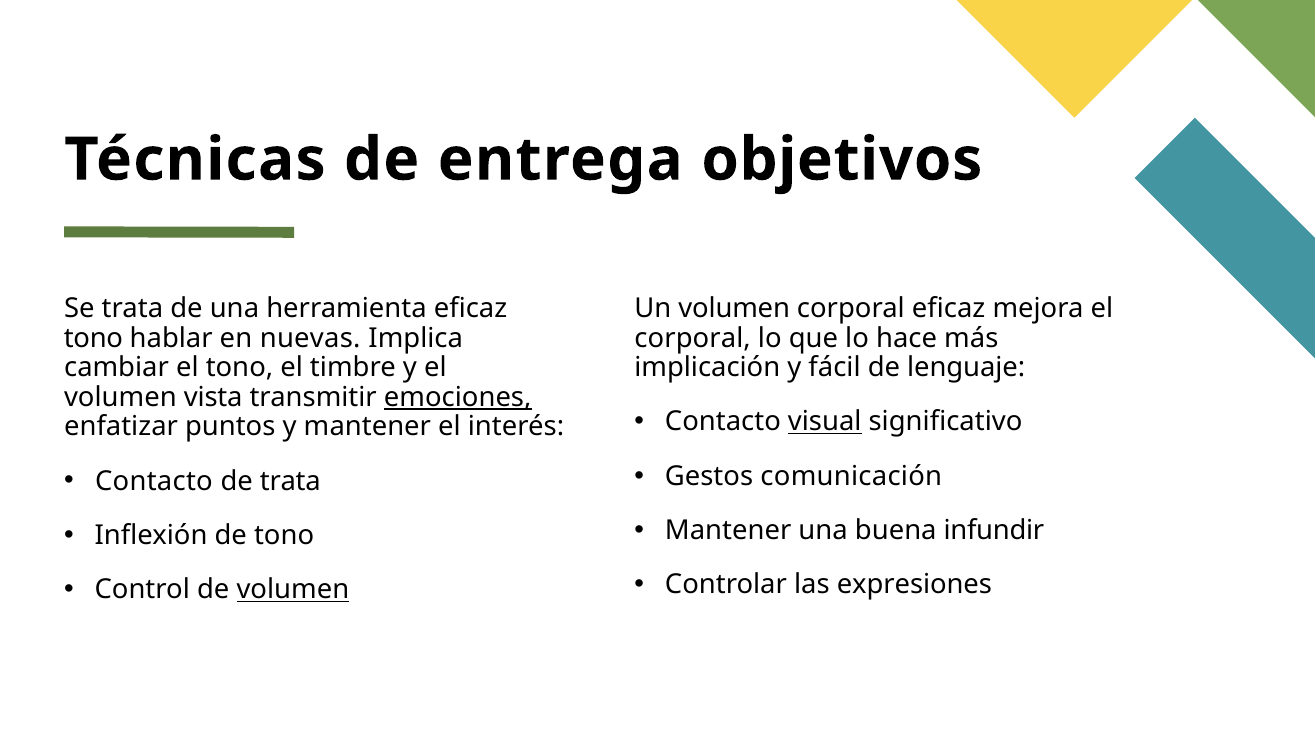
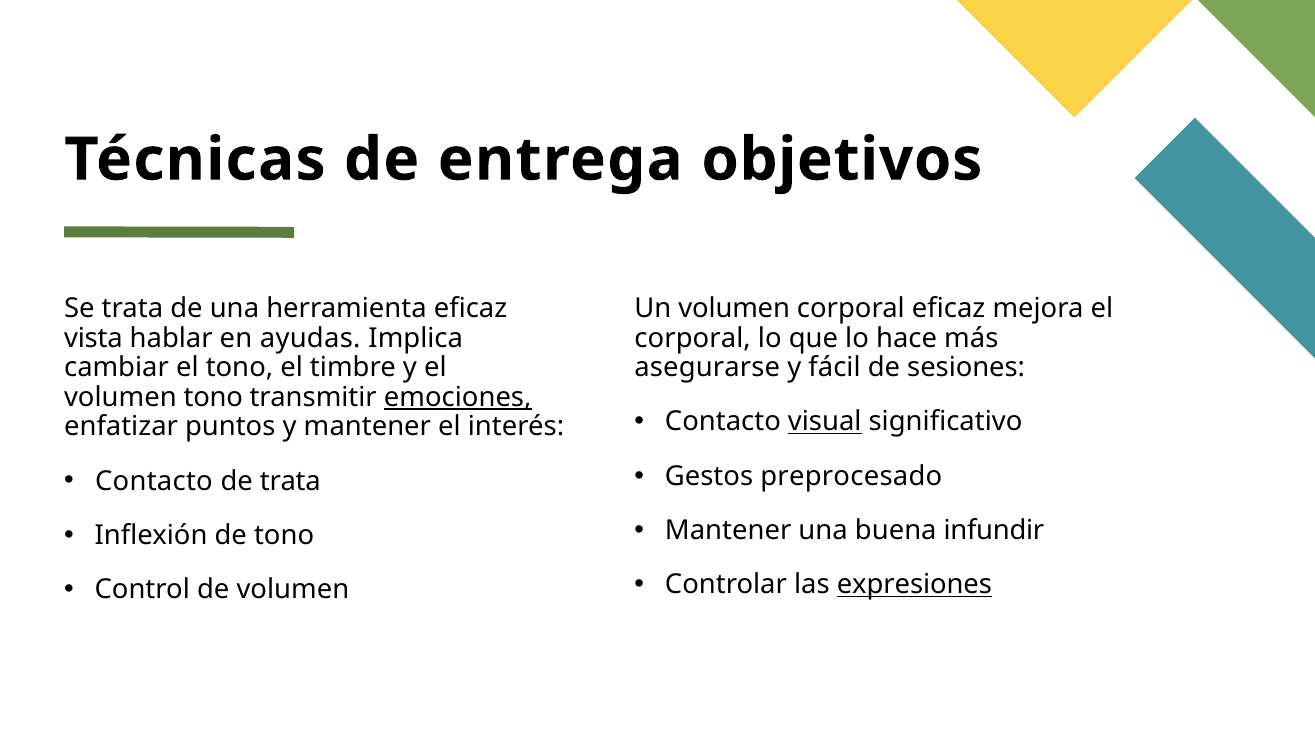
tono: tono -> vista (93, 338)
nuevas: nuevas -> ayudas (310, 338)
implicación: implicación -> asegurarse (707, 367)
lenguaje: lenguaje -> sesiones (966, 367)
volumen vista: vista -> tono (213, 397)
comunicación: comunicación -> preprocesado (851, 476)
expresiones underline: none -> present (914, 584)
volumen underline: present -> none (293, 589)
